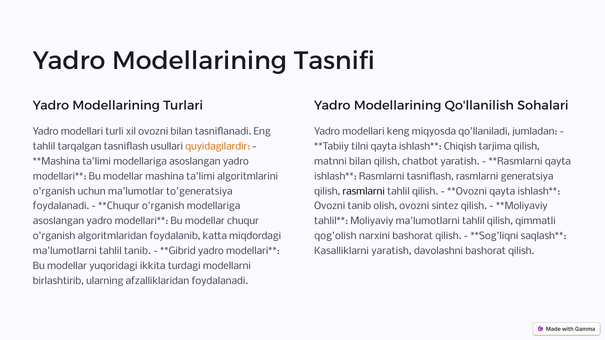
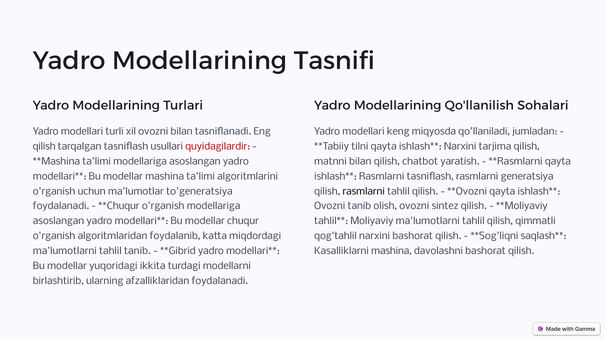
tahlil: tahlil -> qilish (44, 147)
quyidagilardir colour: orange -> red (218, 147)
Chiqish: Chiqish -> Narxini (460, 147)
qog'olish: qog'olish -> qog'tahlil (335, 236)
Kasalliklarni yaratish: yaratish -> mashina (391, 251)
